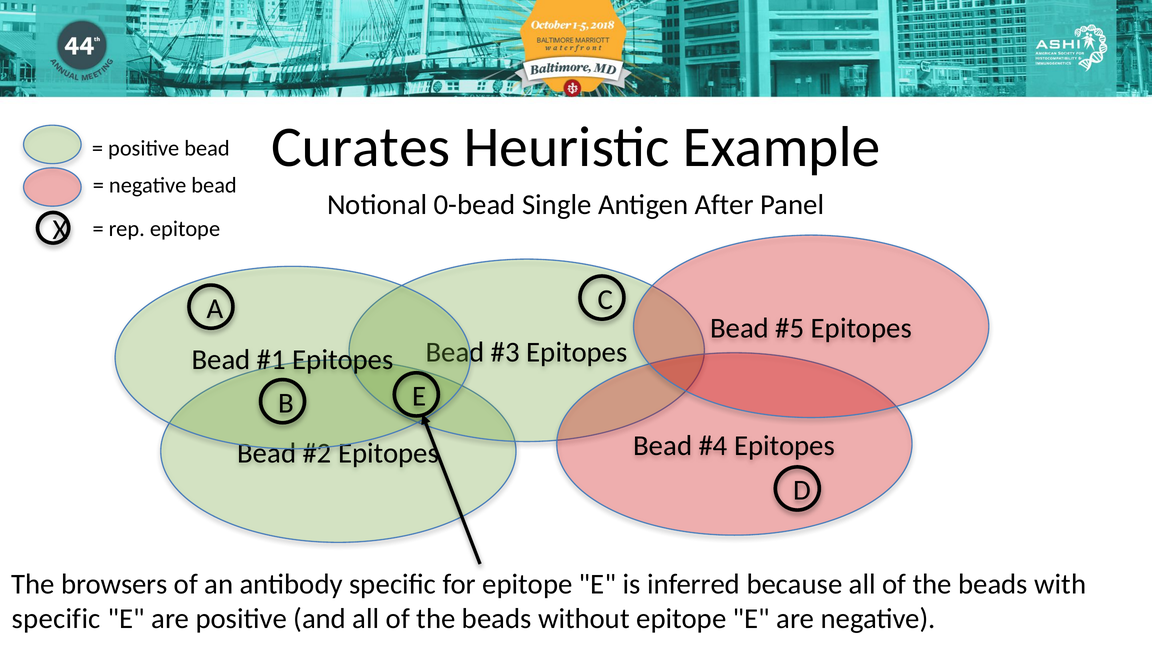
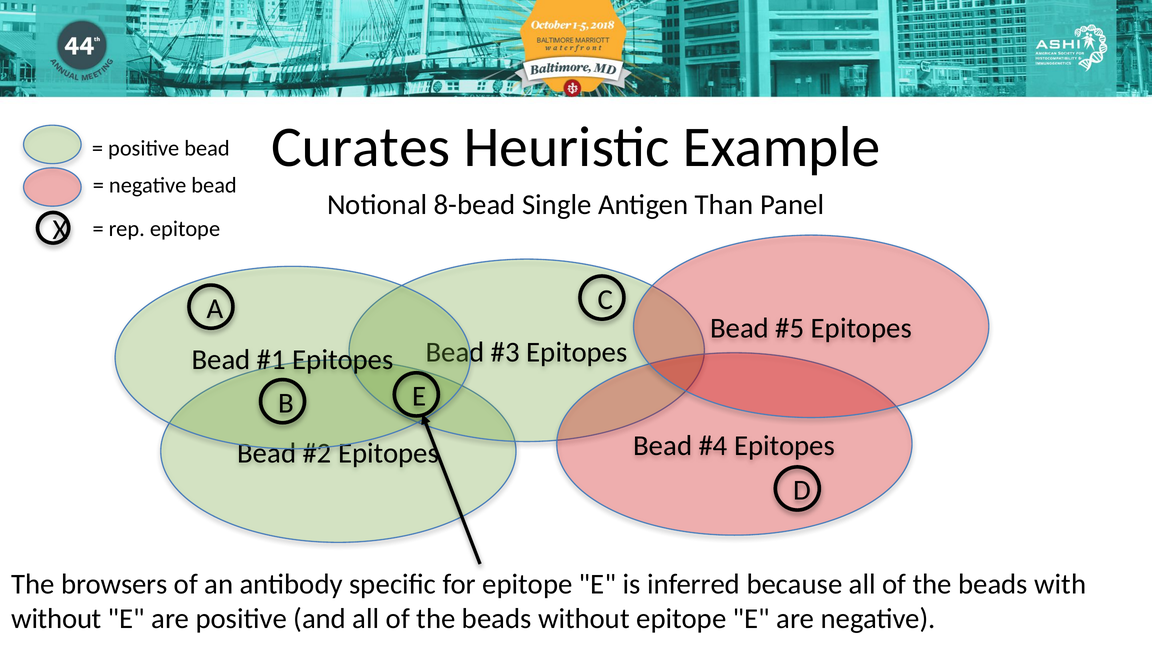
0-bead: 0-bead -> 8-bead (475, 205)
After: After -> Than (724, 205)
specific: specific -> without (56, 619)
